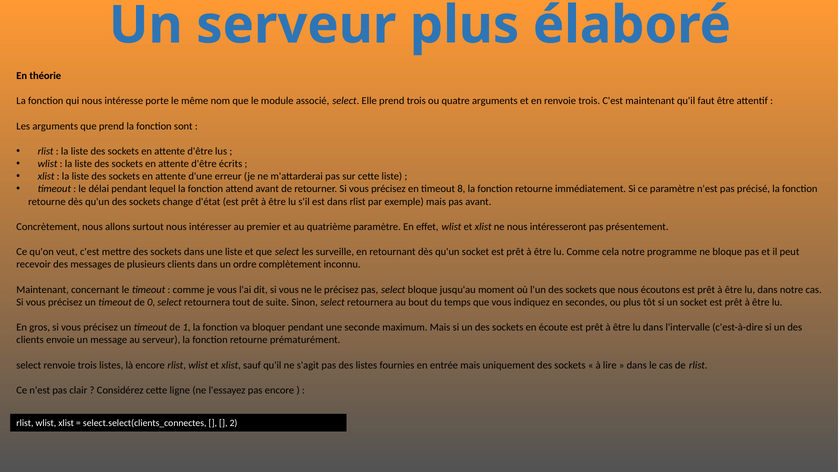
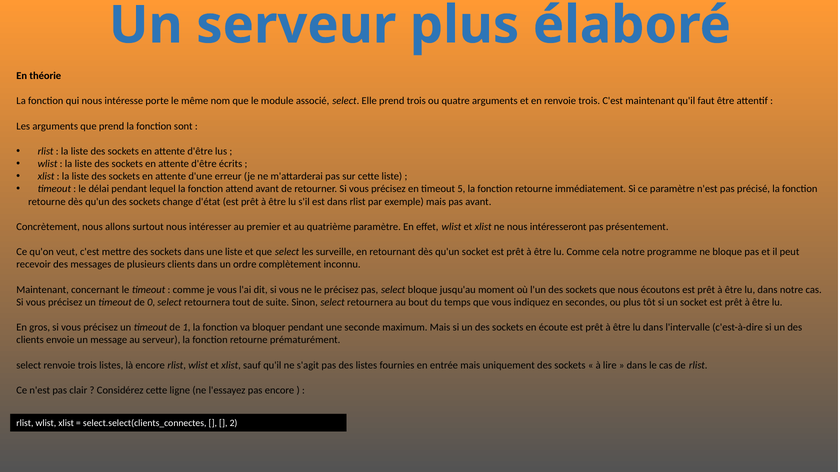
8: 8 -> 5 (461, 189)
